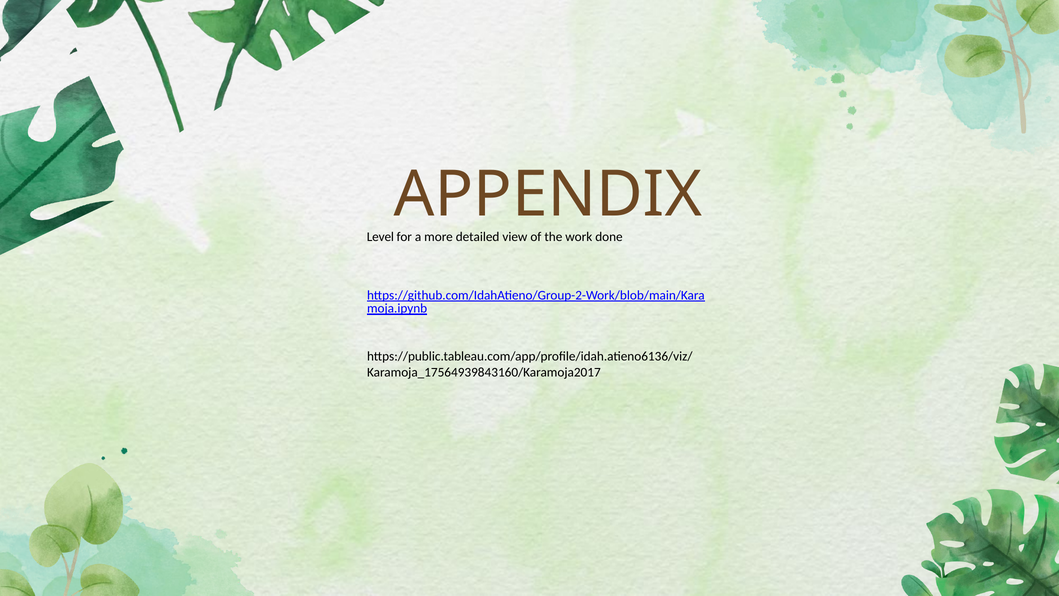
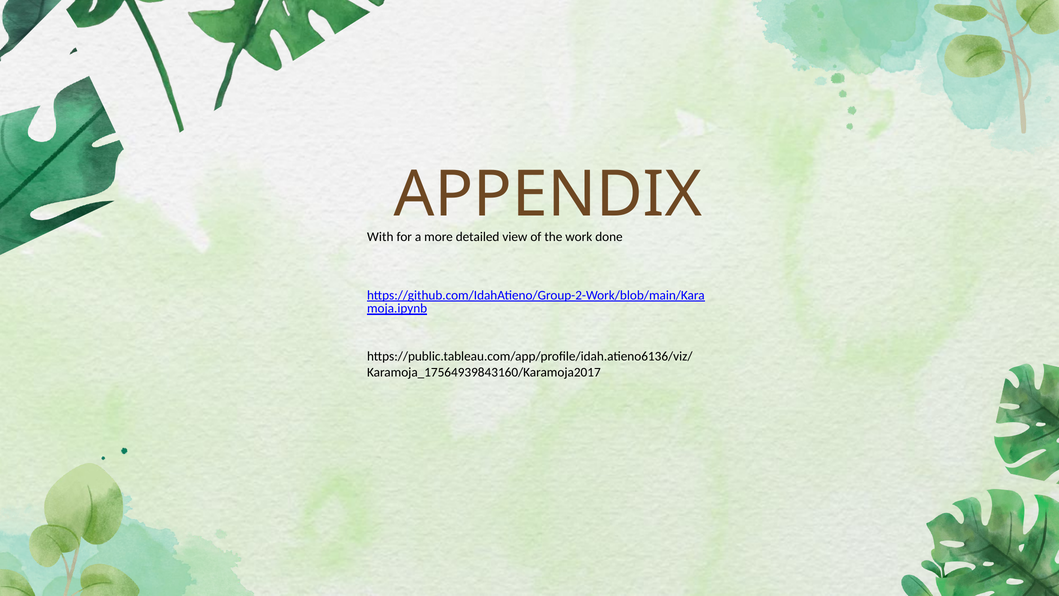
Level: Level -> With (380, 237)
